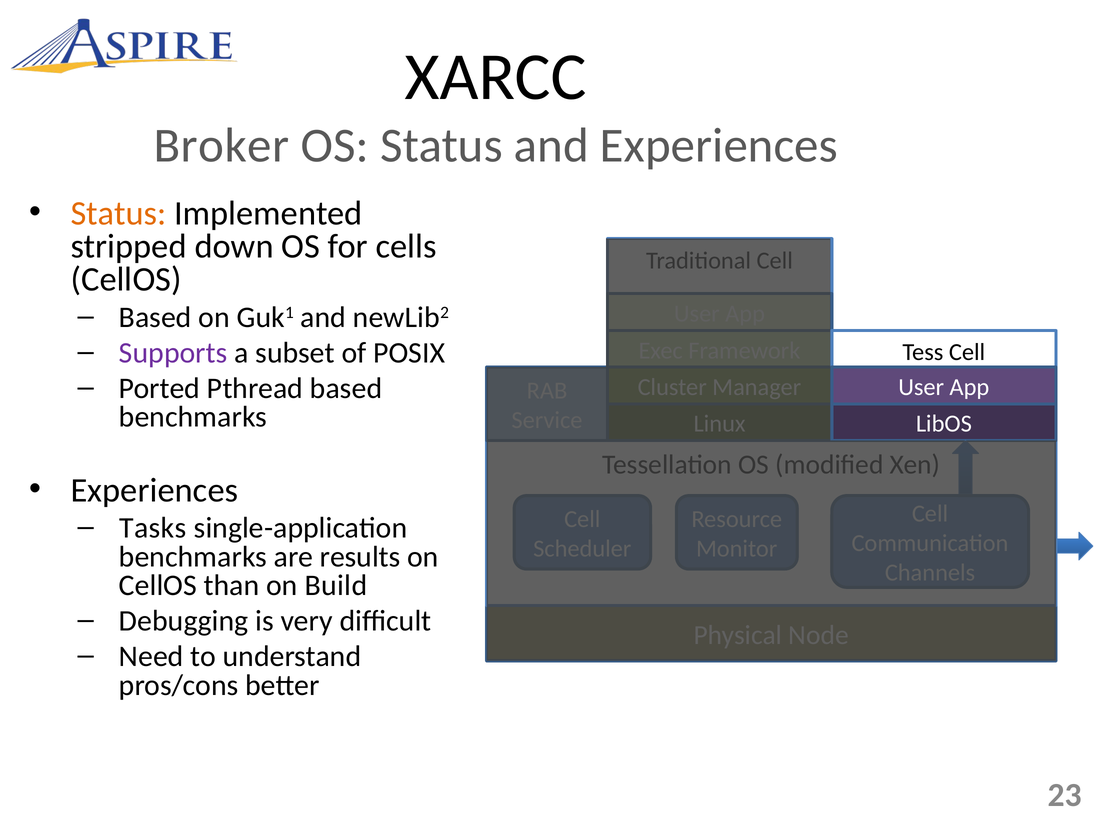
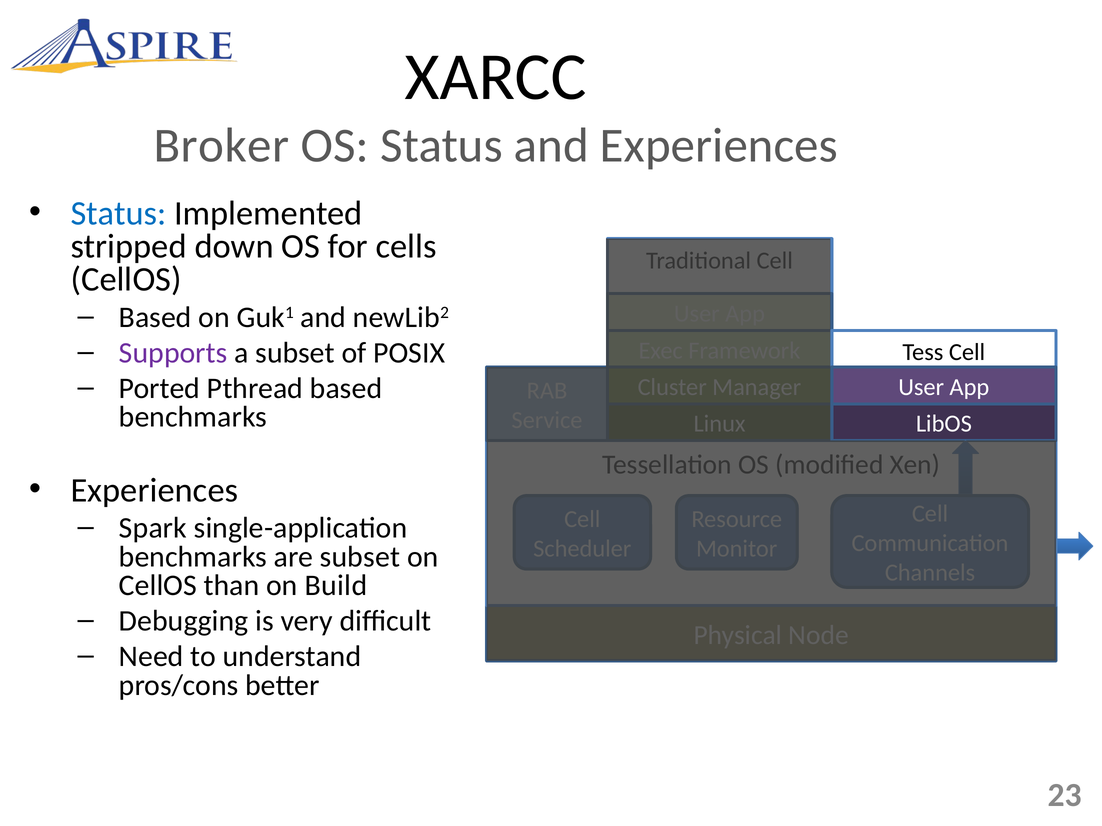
Status colour: orange -> blue (119, 213)
Tasks: Tasks -> Spark (153, 528)
are results: results -> subset (360, 557)
